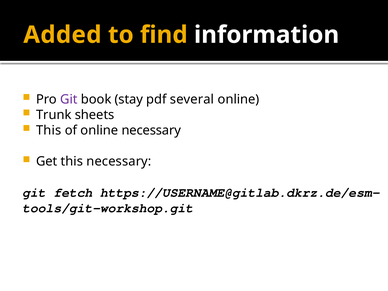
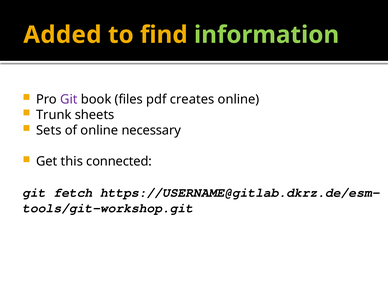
information colour: white -> light green (267, 35)
stay: stay -> files (129, 99)
several: several -> creates (192, 99)
This: This -> Sets (49, 130)
this necessary: necessary -> connected (119, 161)
